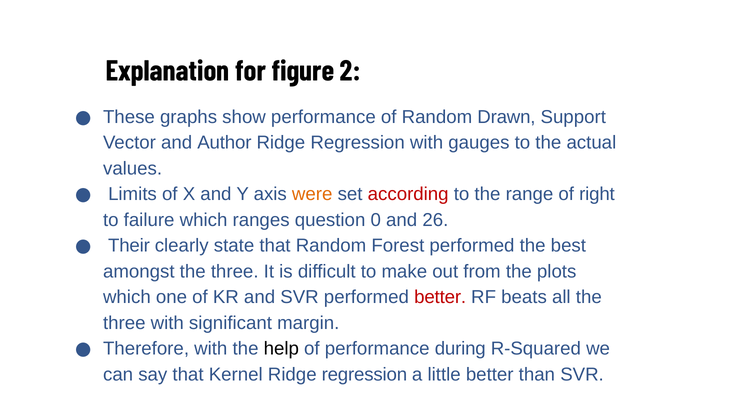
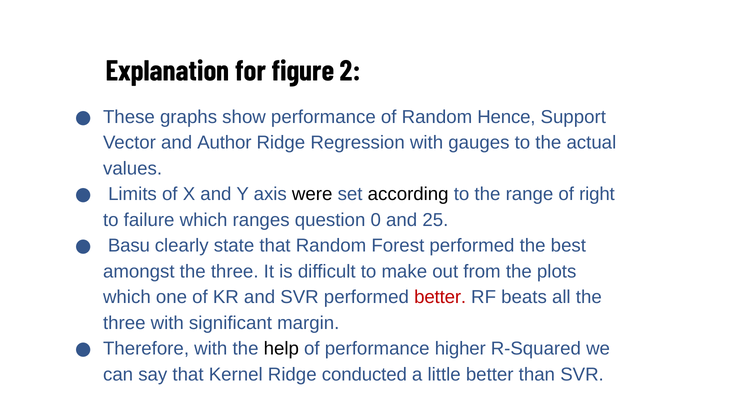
Drawn: Drawn -> Hence (506, 117)
were colour: orange -> black (312, 194)
according colour: red -> black (408, 194)
26: 26 -> 25 (435, 220)
Their: Their -> Basu (129, 246)
during: during -> higher (460, 349)
Kernel Ridge regression: regression -> conducted (364, 375)
